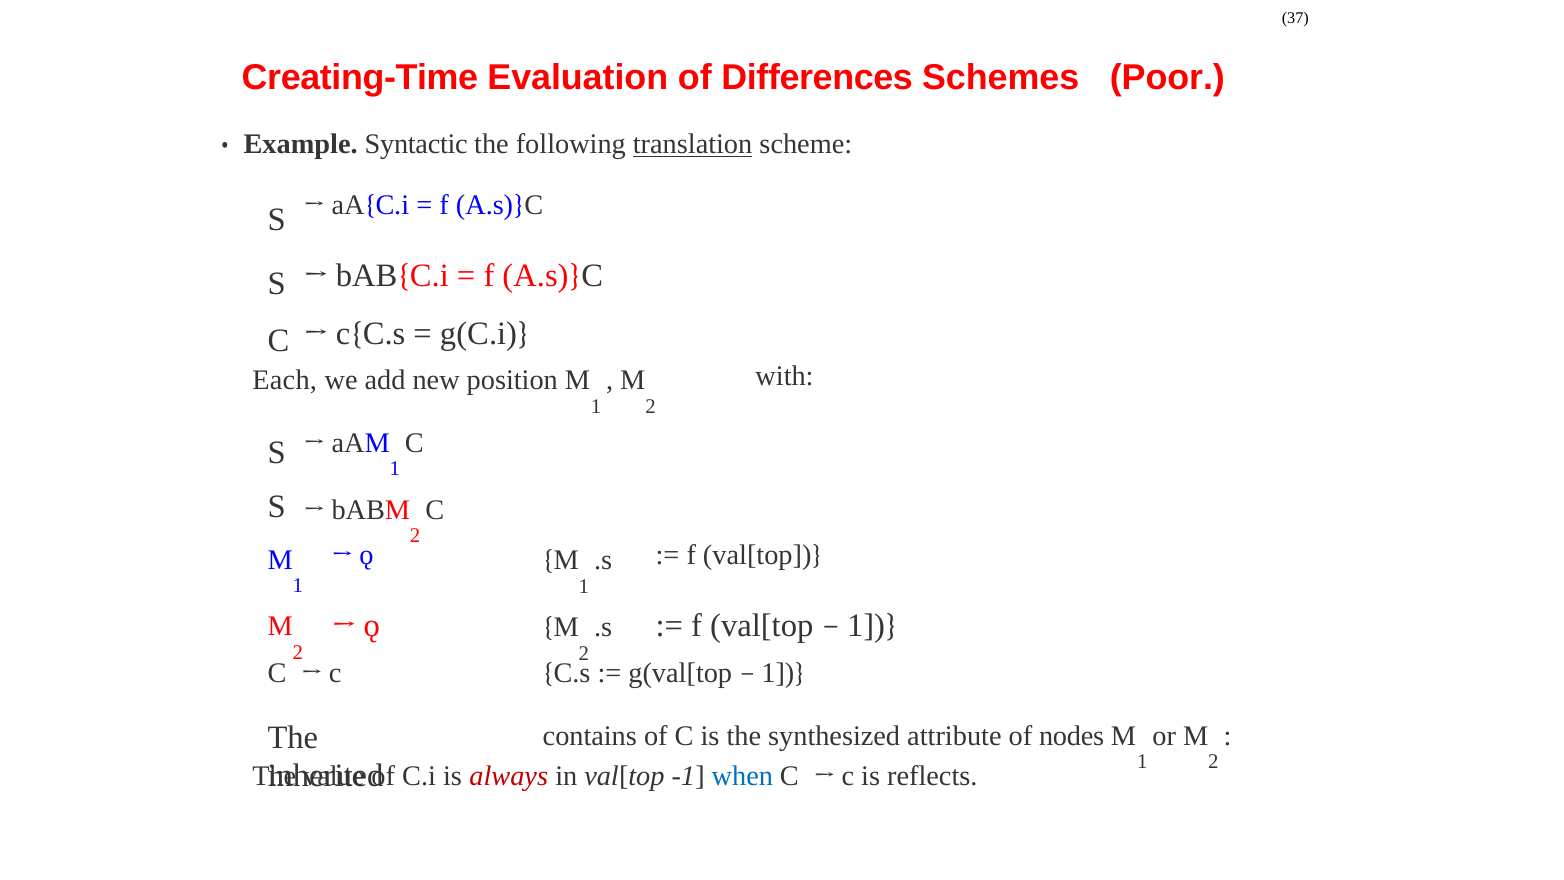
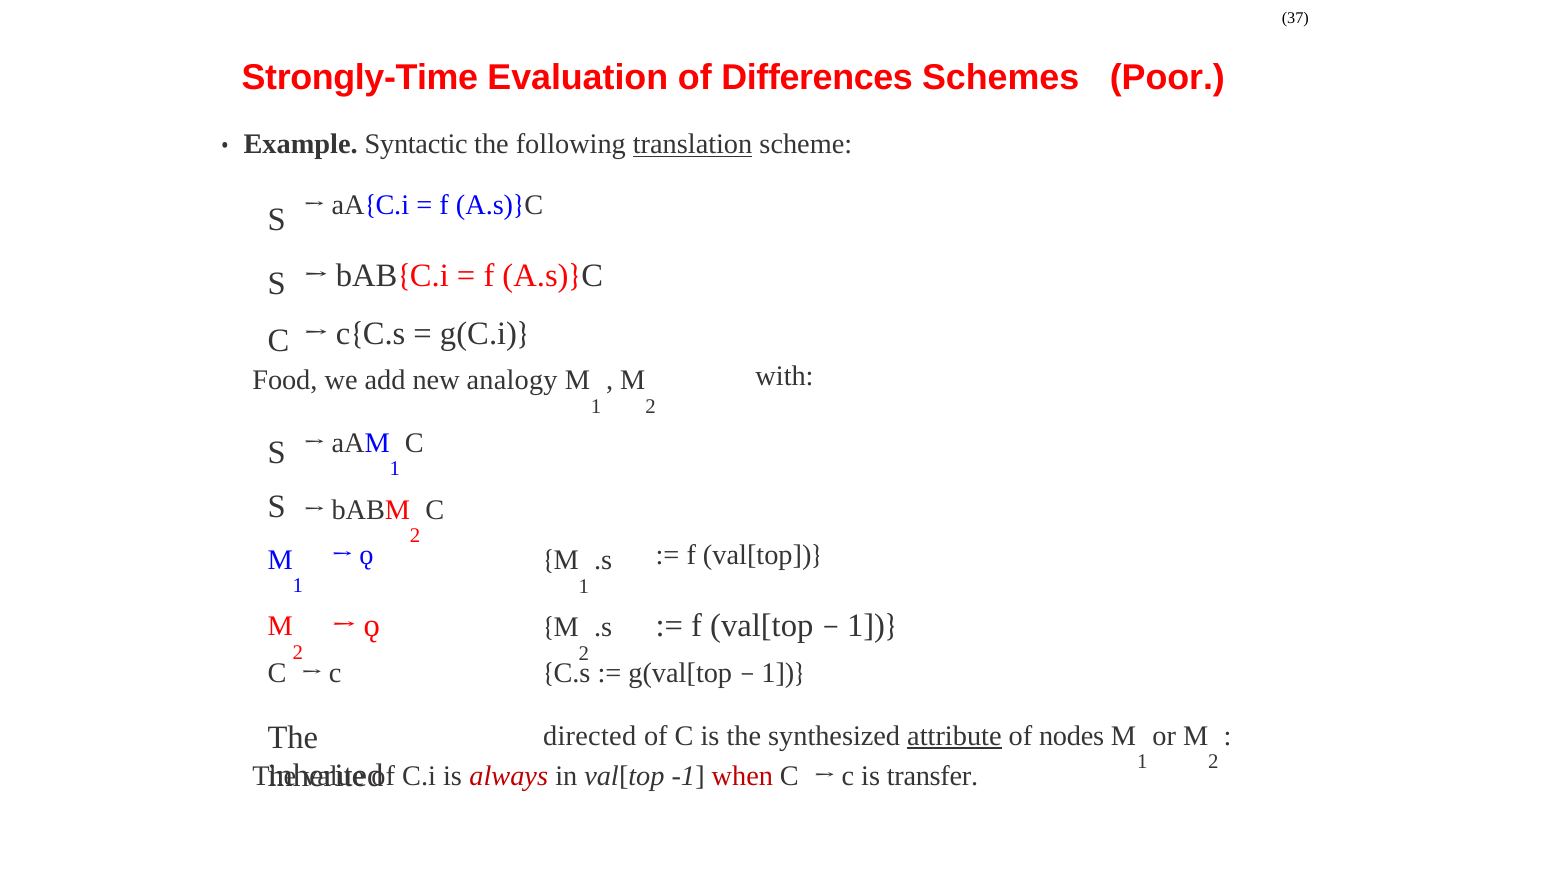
Creating-Time: Creating-Time -> Strongly-Time (360, 78)
Each: Each -> Food (285, 380)
position: position -> analogy (512, 380)
contains: contains -> directed (590, 736)
attribute underline: none -> present (954, 736)
when colour: blue -> red (742, 776)
reflects: reflects -> transfer (932, 776)
